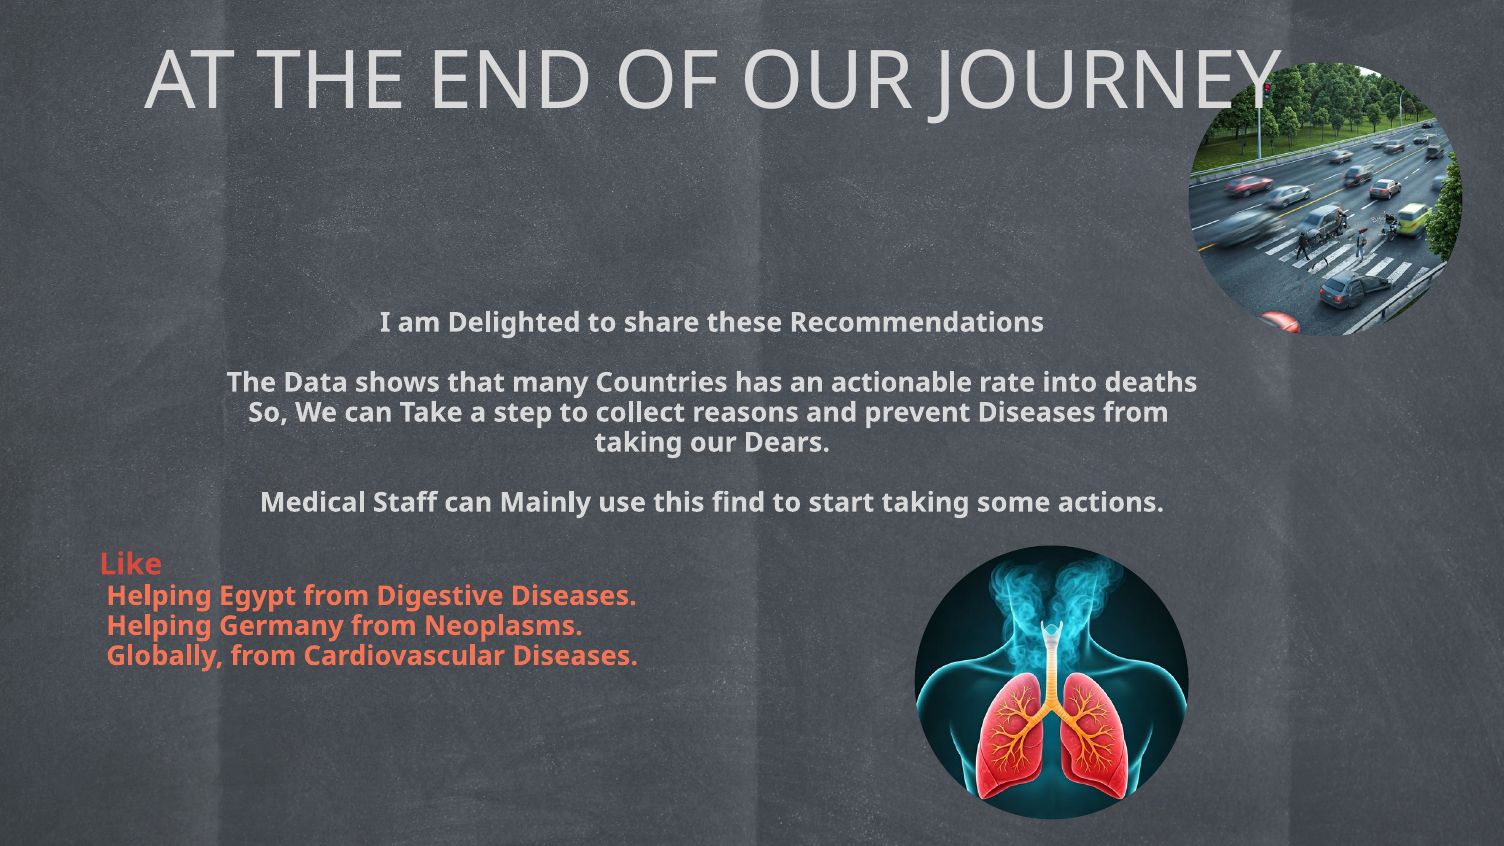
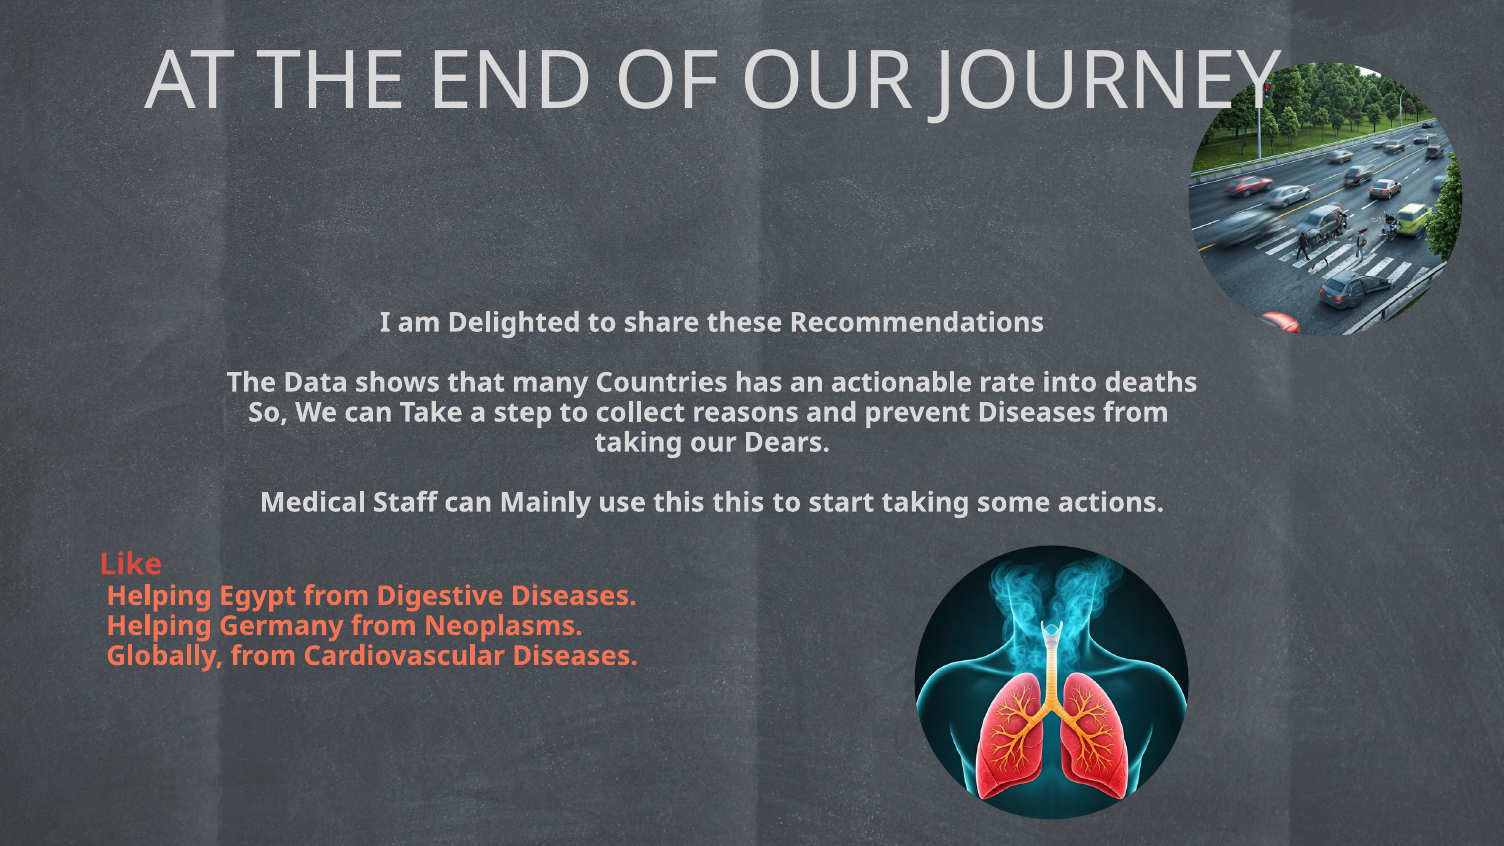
this find: find -> this (738, 503)
